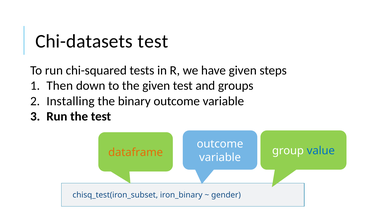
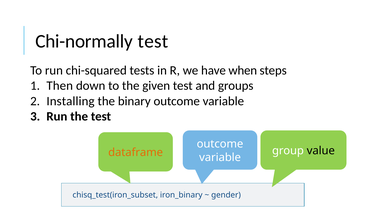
Chi-datasets: Chi-datasets -> Chi-normally (84, 41)
have given: given -> when (243, 70)
value colour: blue -> black (321, 151)
